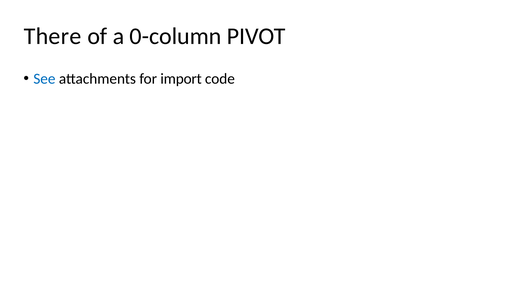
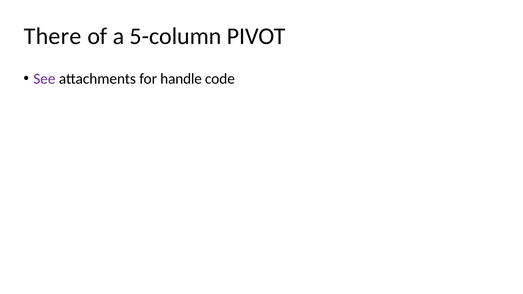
0-column: 0-column -> 5-column (176, 36)
See colour: blue -> purple (44, 79)
import: import -> handle (181, 79)
